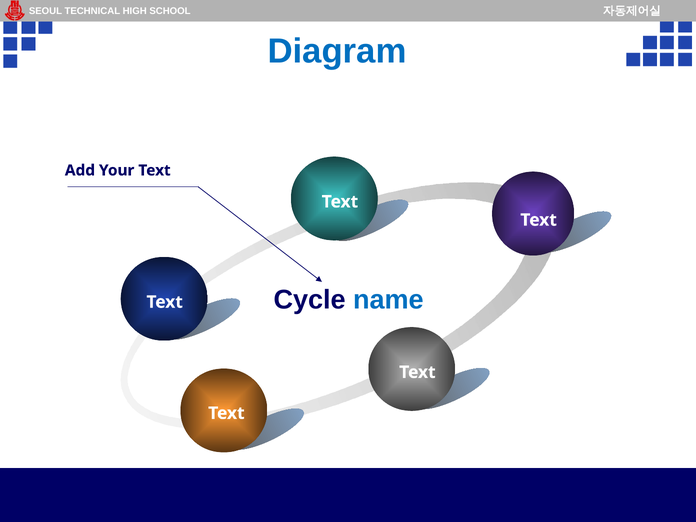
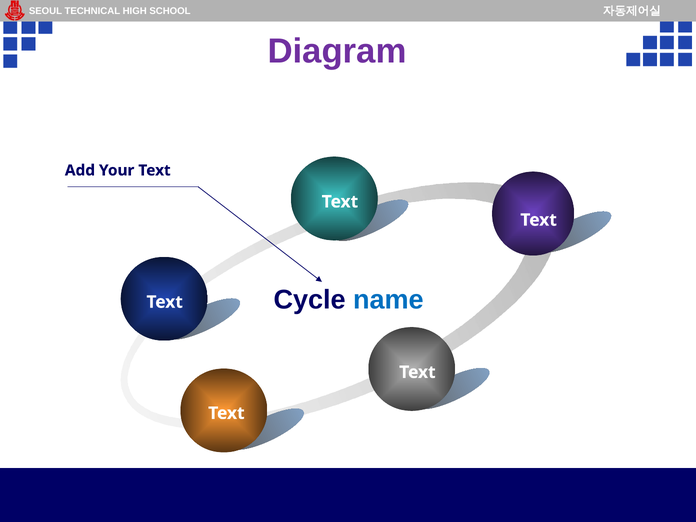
Diagram colour: blue -> purple (337, 51)
